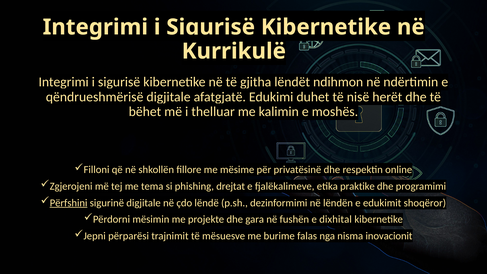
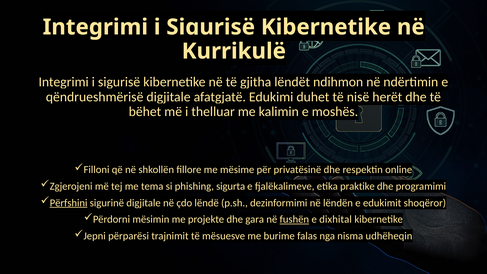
drejtat: drejtat -> sigurta (231, 186)
fushën underline: none -> present (294, 219)
inovacionit: inovacionit -> udhëheqin (389, 236)
